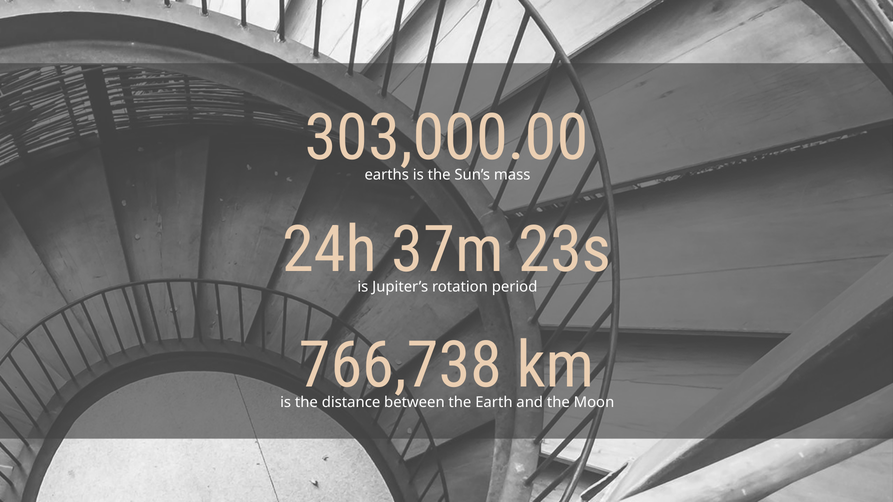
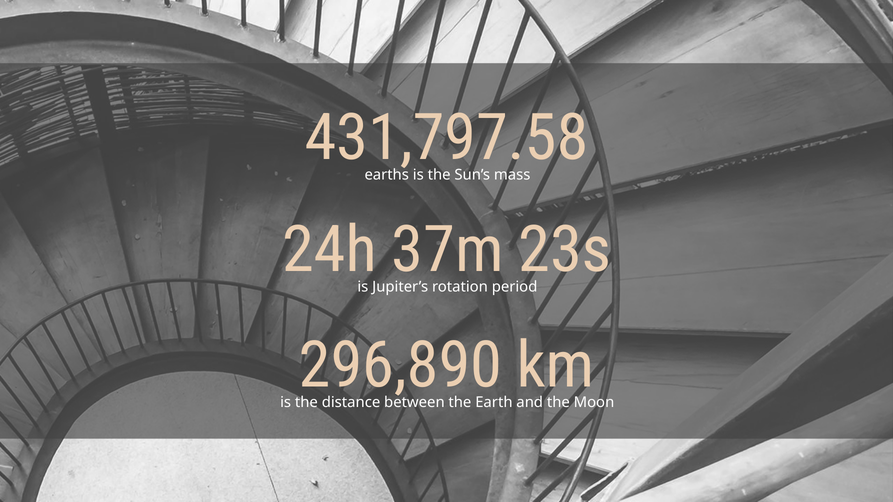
303,000.00: 303,000.00 -> 431,797.58 (447, 138)
766,738: 766,738 -> 296,890 (400, 366)
